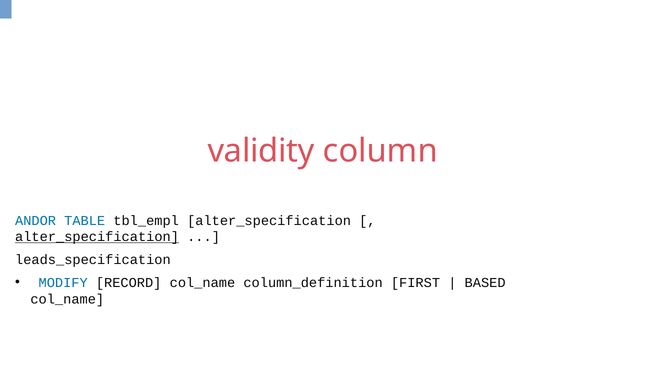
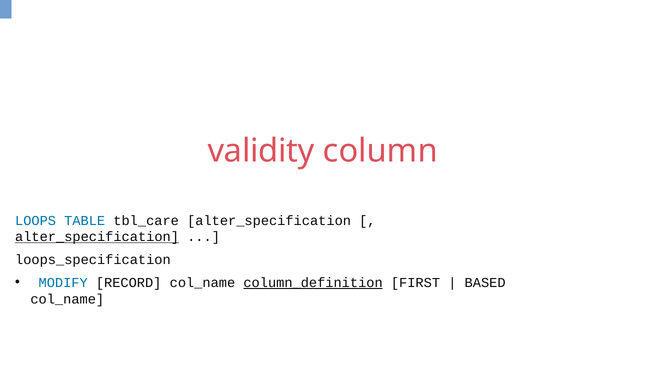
ANDOR: ANDOR -> LOOPS (36, 221)
tbl_empl: tbl_empl -> tbl_care (146, 221)
leads_specification: leads_specification -> loops_specification (93, 260)
column_definition underline: none -> present (313, 283)
